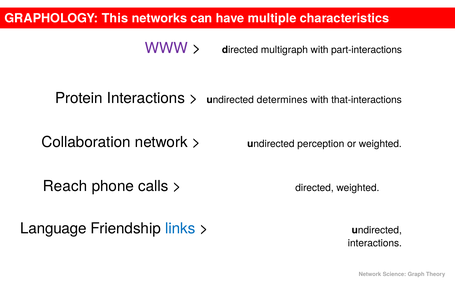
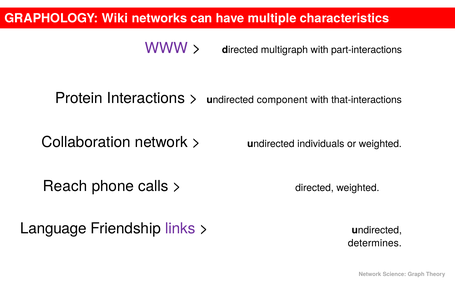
This: This -> Wiki (115, 18)
determines: determines -> component (282, 100)
perception: perception -> individuals (321, 144)
links colour: blue -> purple (180, 229)
interactions: interactions -> determines (375, 244)
